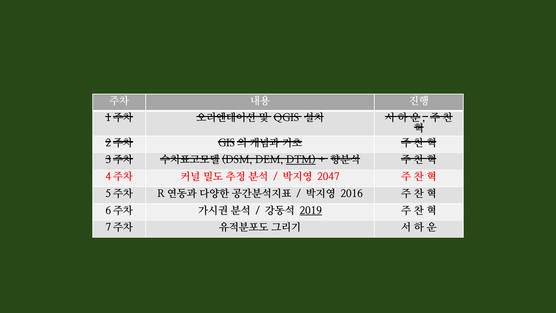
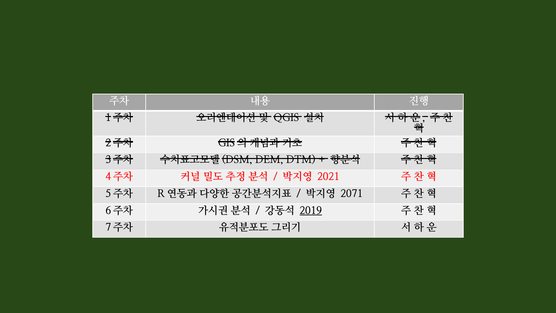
DTM underline: present -> none (301, 160)
2047: 2047 -> 2021 (328, 177)
2016: 2016 -> 2071 (352, 194)
